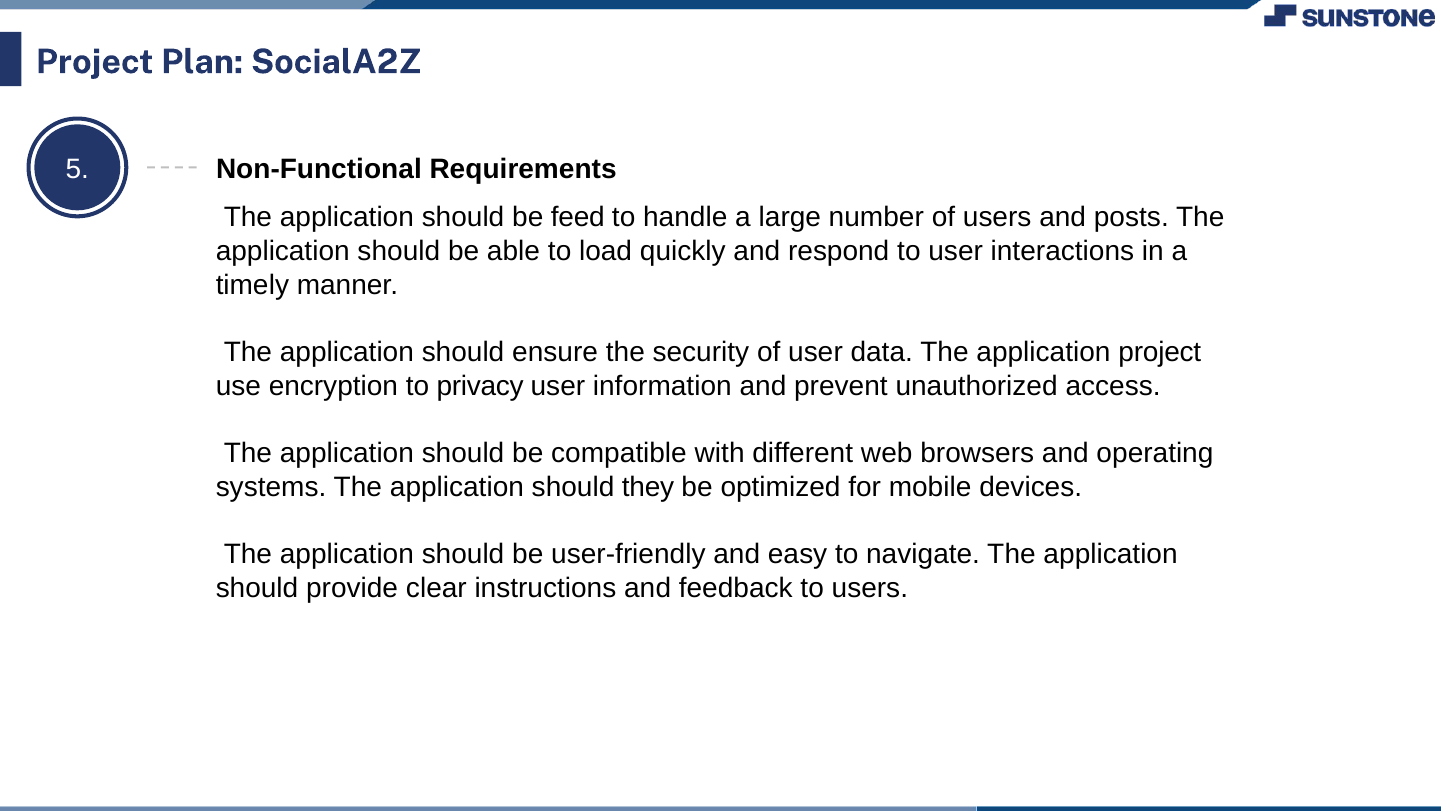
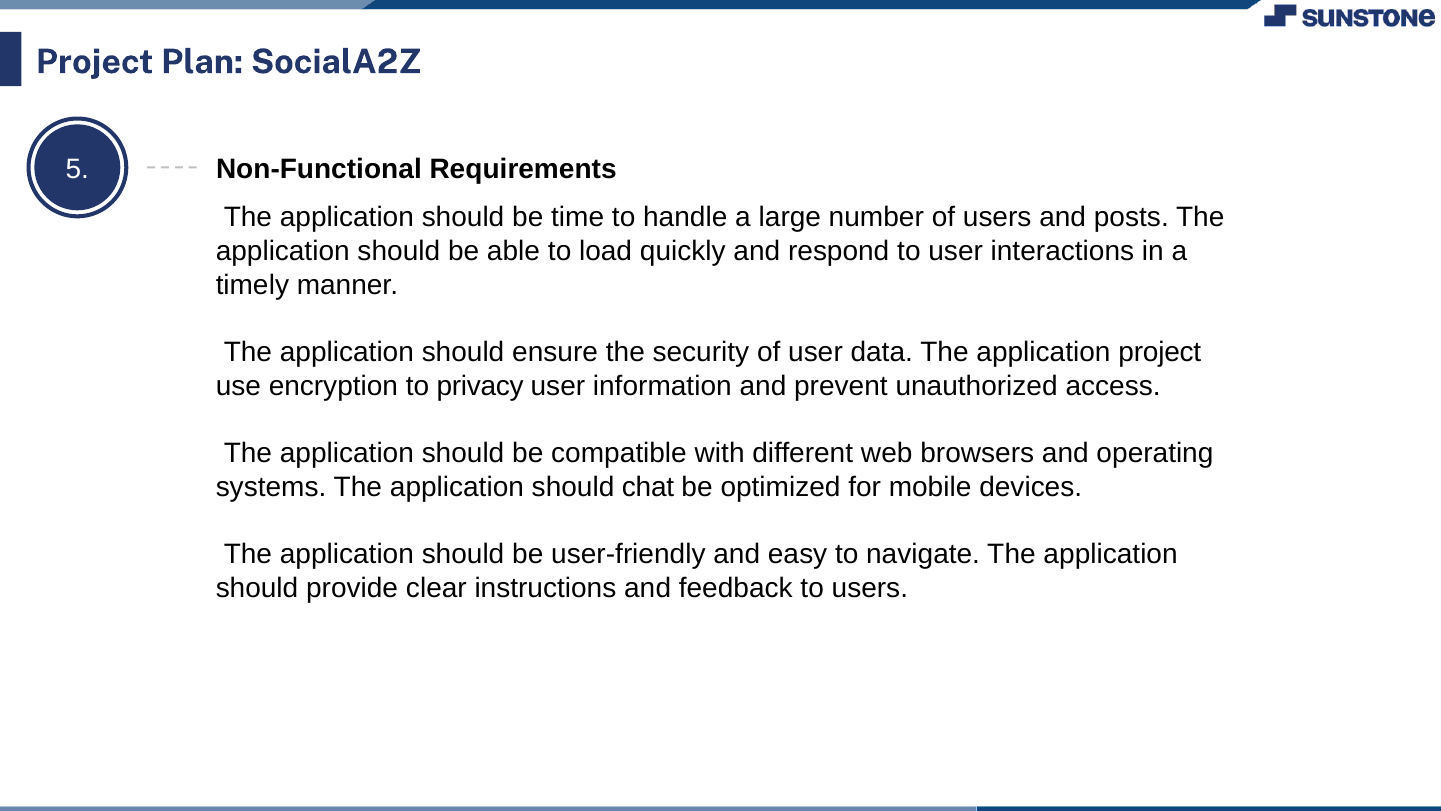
feed: feed -> time (578, 217)
they: they -> chat (648, 487)
